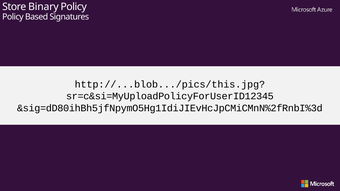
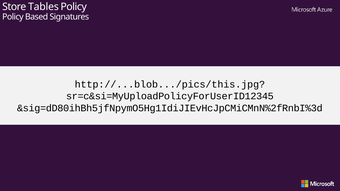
Binary: Binary -> Tables (43, 7)
